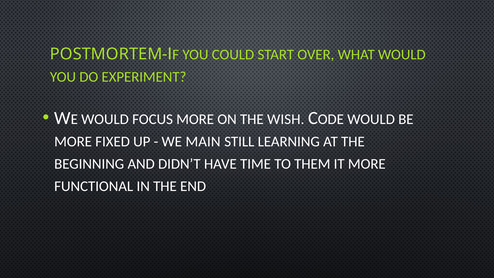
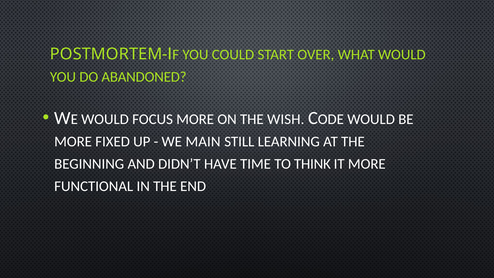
EXPERIMENT: EXPERIMENT -> ABANDONED (144, 77)
THEM: THEM -> THINK (312, 164)
